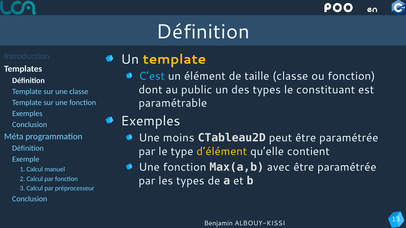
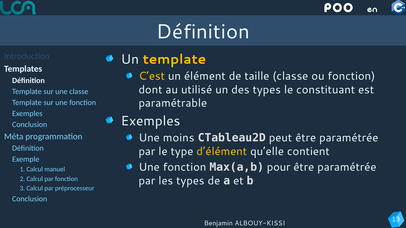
C’est colour: light blue -> yellow (152, 76)
public: public -> utilisé (197, 90)
avec: avec -> pour (279, 167)
